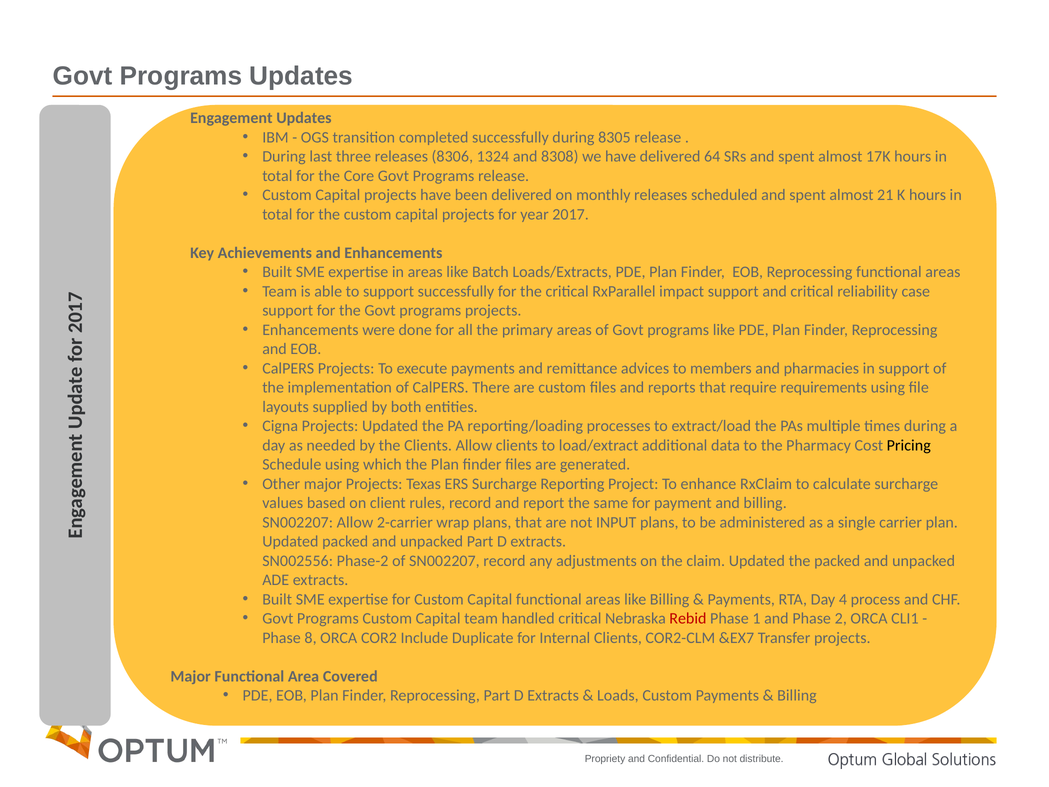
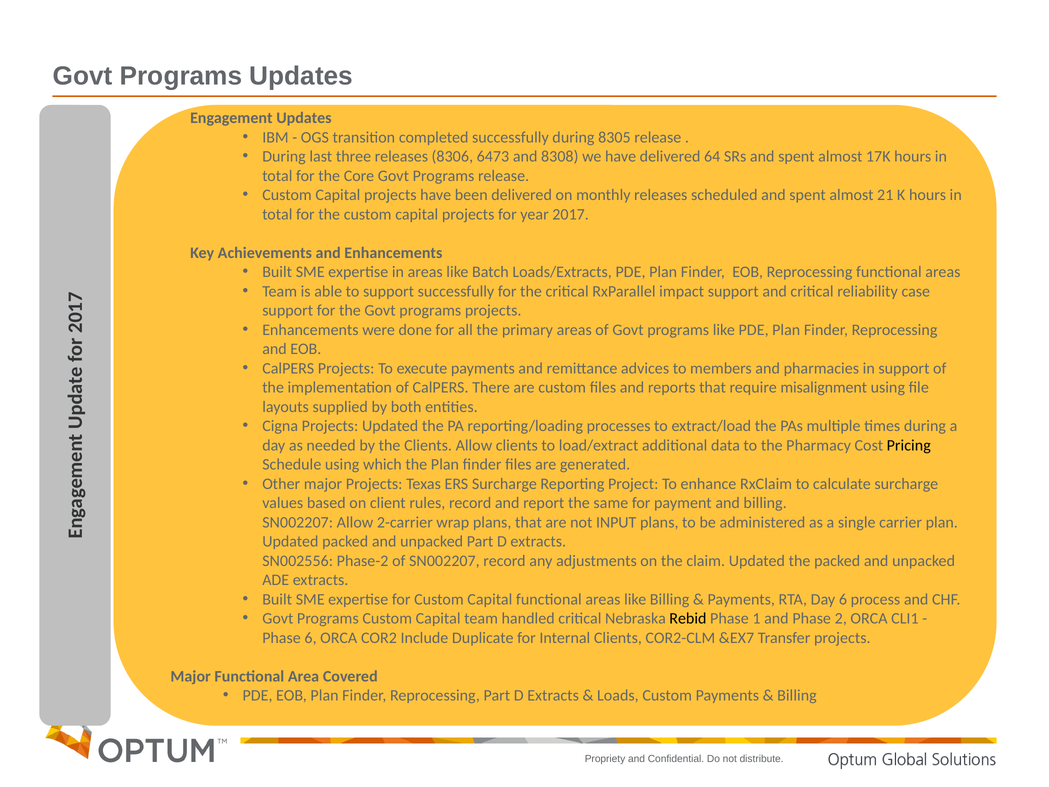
1324: 1324 -> 6473 (493, 156)
requirements: requirements -> misalignment (824, 387)
Day 4: 4 -> 6 (843, 599)
Rebid colour: red -> black (688, 618)
Phase 8: 8 -> 6 (311, 638)
